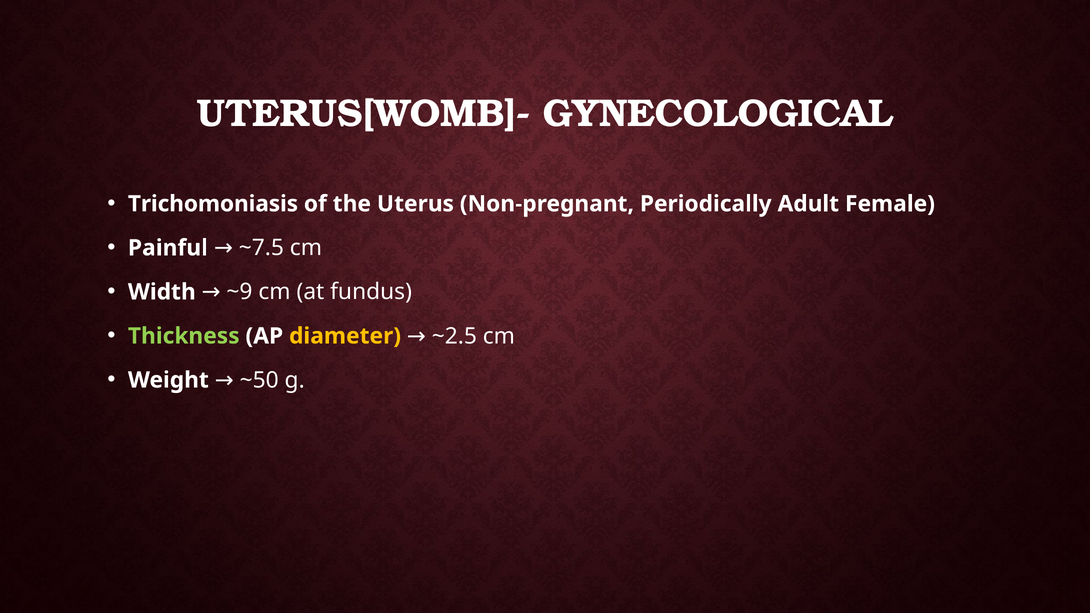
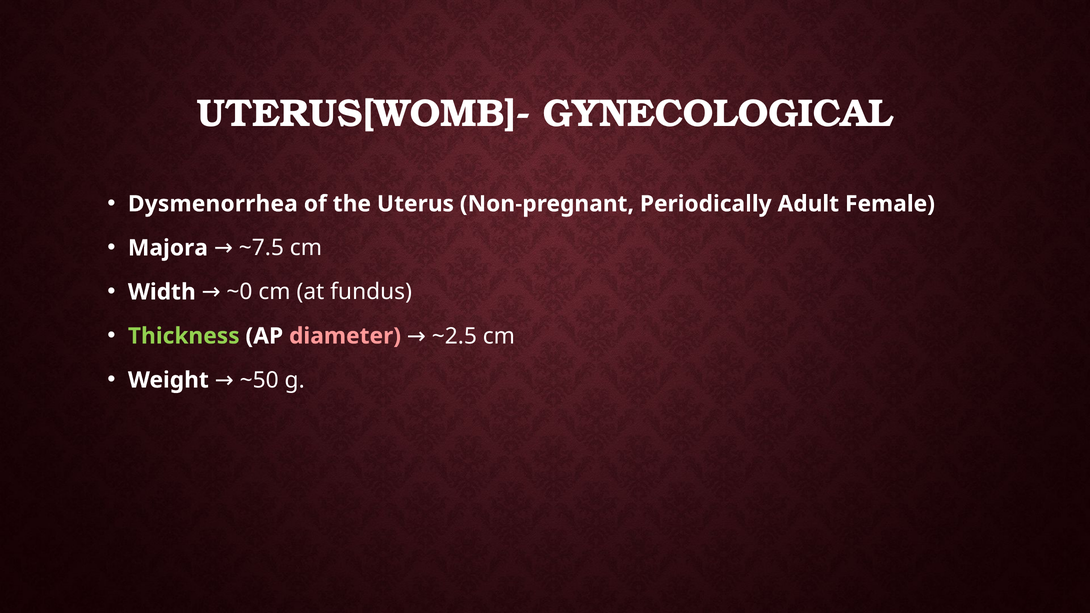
Trichomoniasis: Trichomoniasis -> Dysmenorrhea (213, 204)
Painful: Painful -> Majora (168, 248)
~9: ~9 -> ~0 (239, 292)
diameter colour: yellow -> pink (345, 336)
